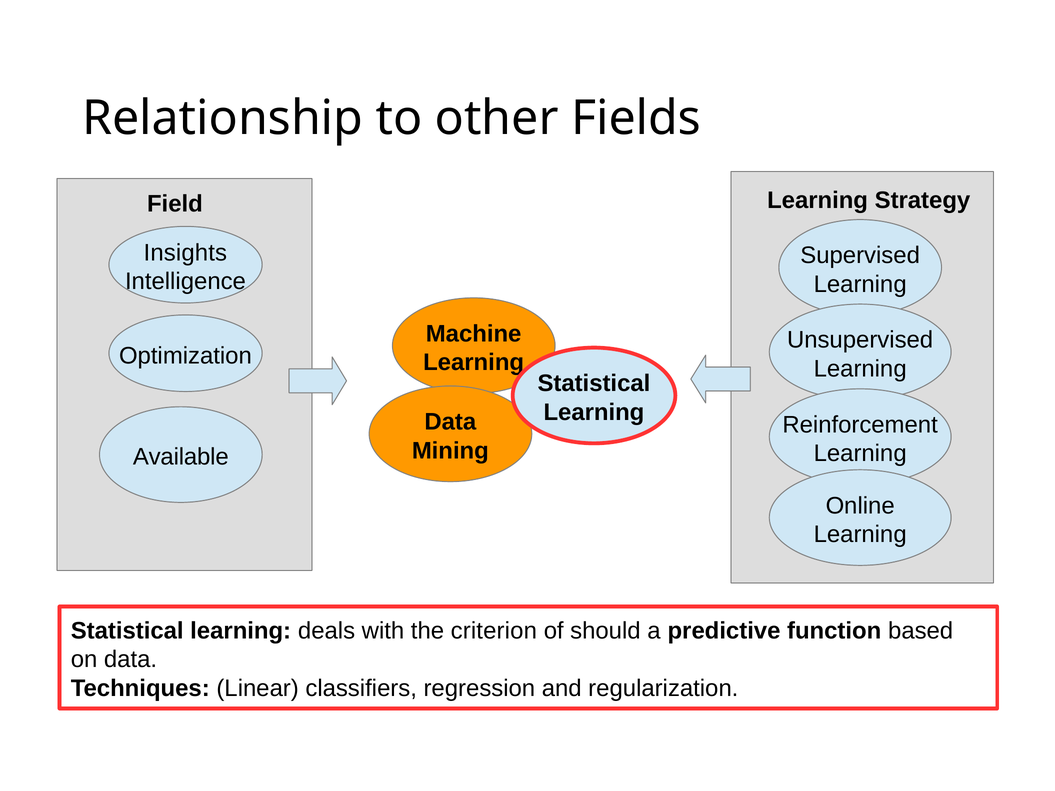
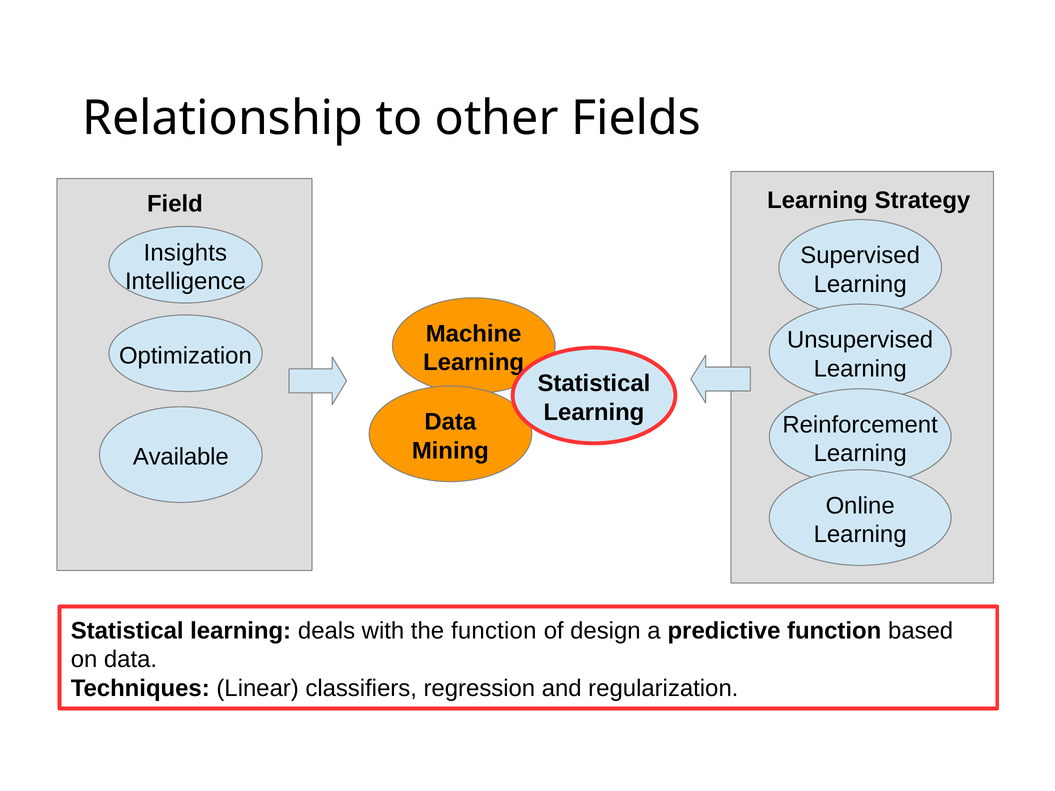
the criterion: criterion -> function (494, 631)
should: should -> design (605, 631)
